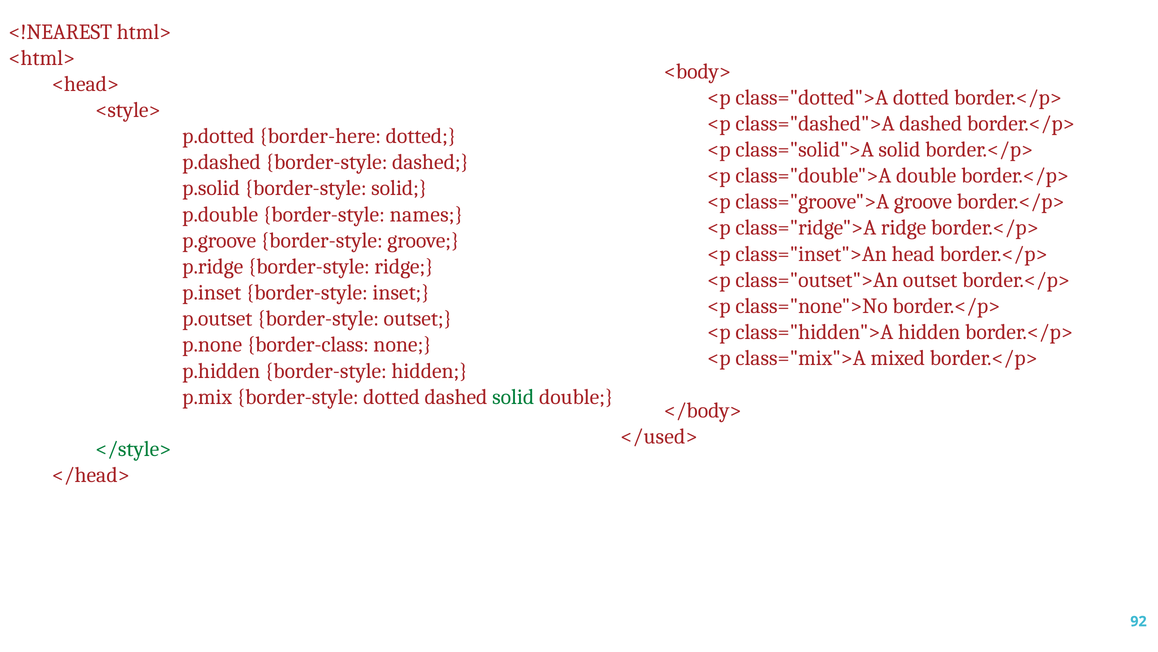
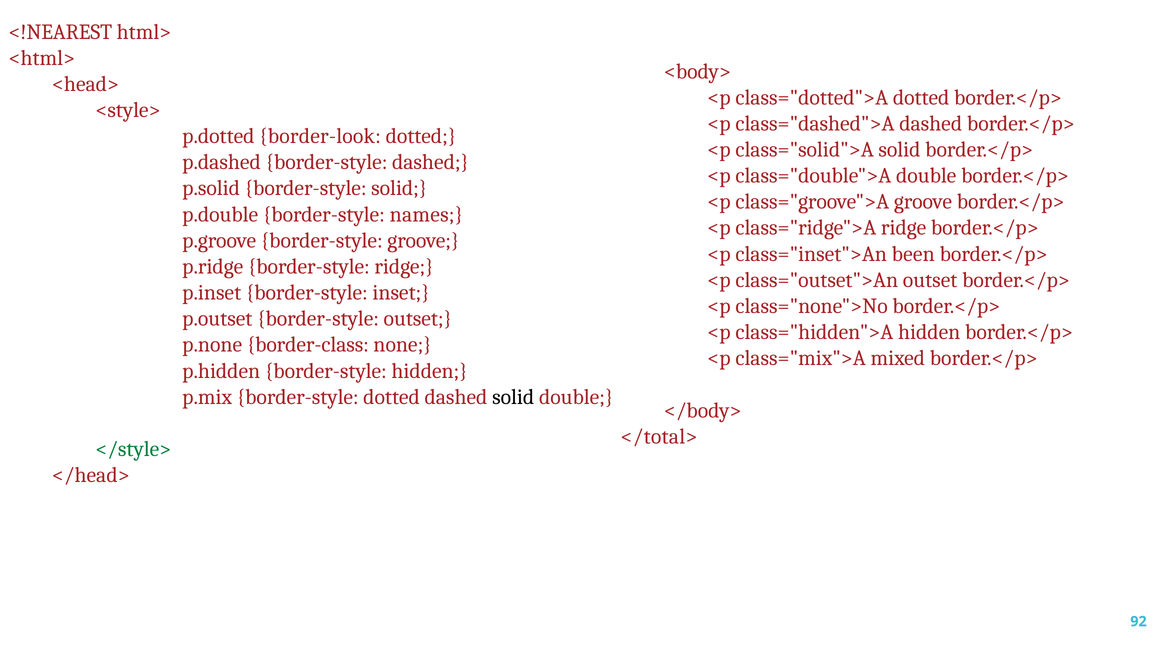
border-here: border-here -> border-look (320, 136)
head: head -> been (913, 254)
solid colour: green -> black (513, 397)
</used>: </used> -> </total> (659, 436)
